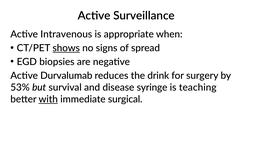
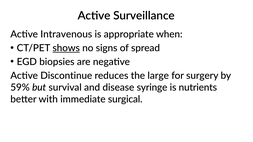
Durvalumab: Durvalumab -> Discontinue (66, 76)
drink: drink -> large (158, 76)
53%: 53% -> 59% (20, 88)
teaching: teaching -> nutrients (198, 88)
with underline: present -> none (48, 99)
